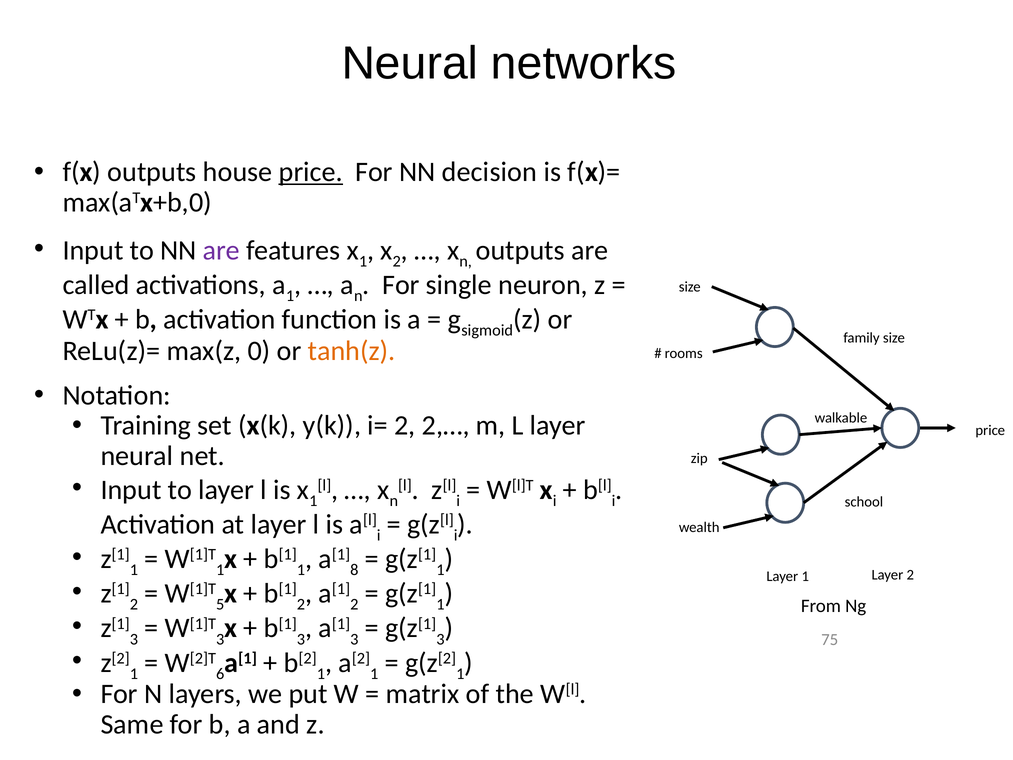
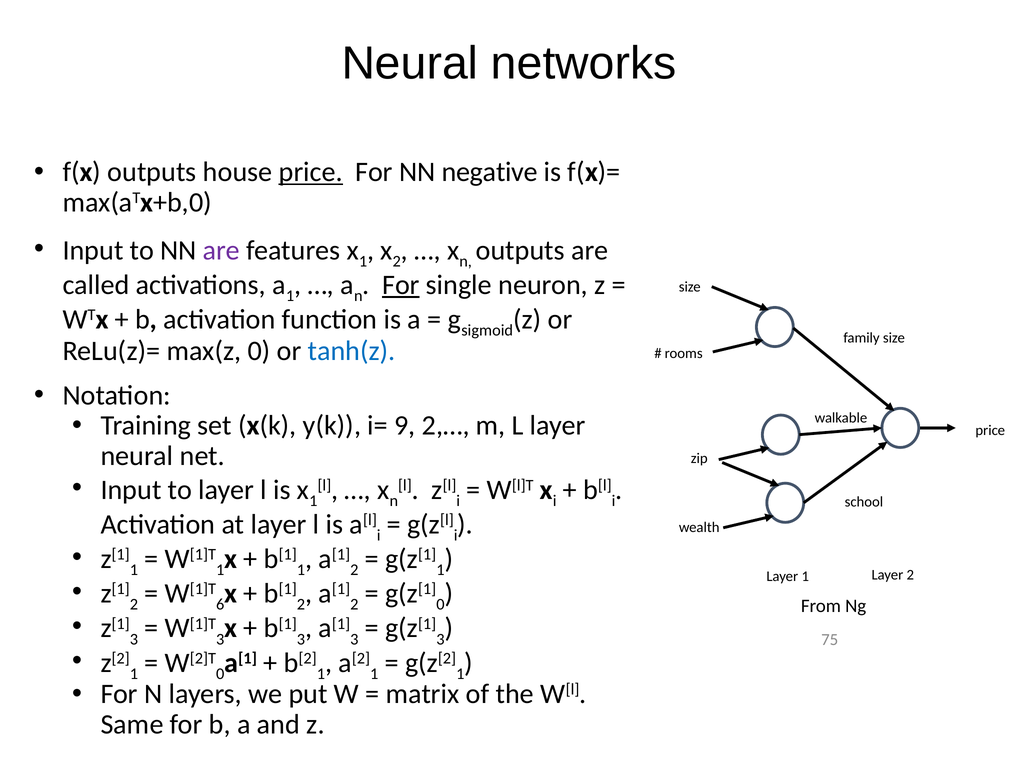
decision: decision -> negative (490, 172)
For underline: none -> present (401, 285)
tanh(z colour: orange -> blue (352, 351)
i= 2: 2 -> 9 (405, 426)
8: 8 -> 2 (354, 570)
5: 5 -> 6 (220, 604)
1: 1 -> 0 (440, 604)
6: 6 -> 0 (220, 673)
